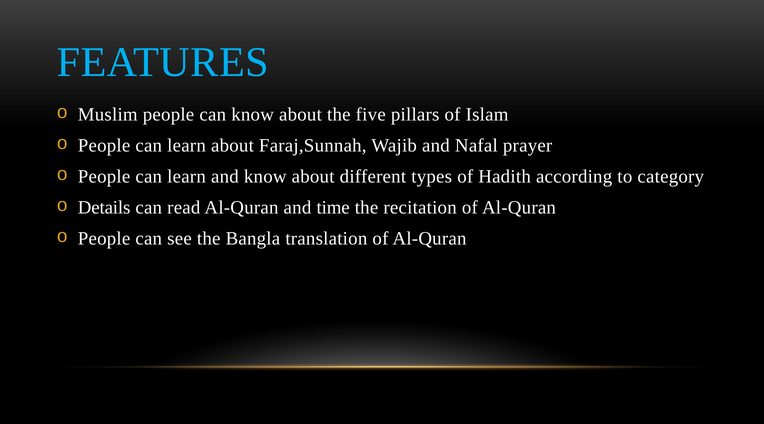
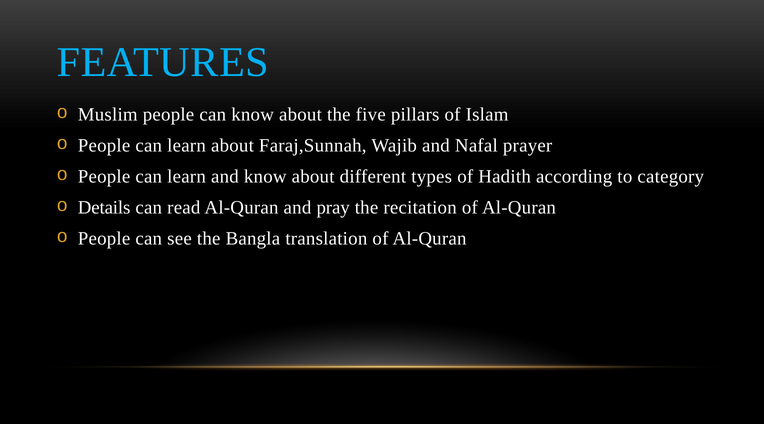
time: time -> pray (333, 208)
